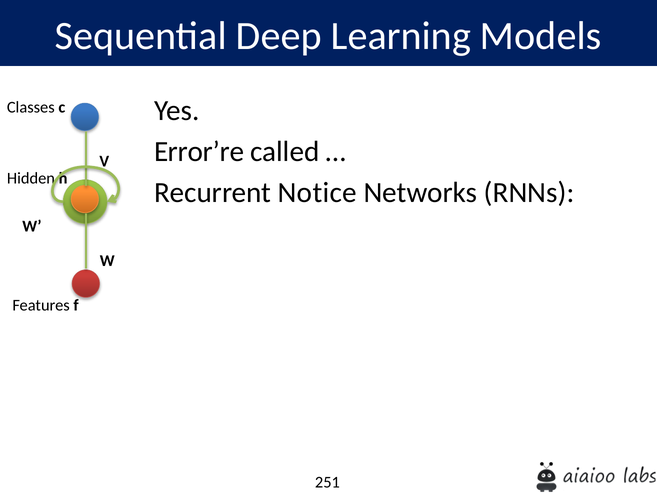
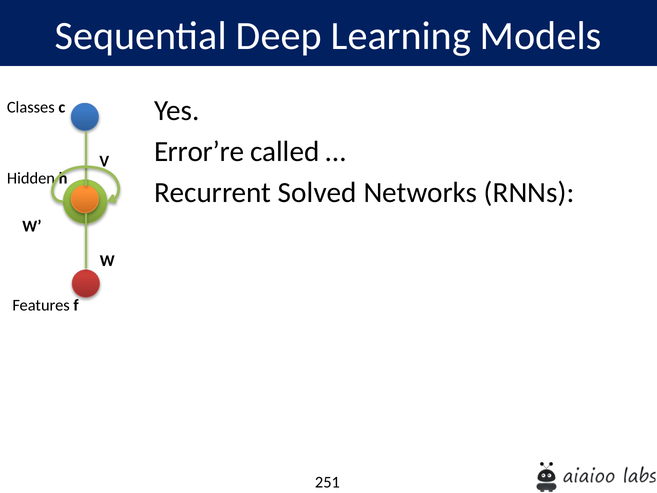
Notice: Notice -> Solved (317, 192)
